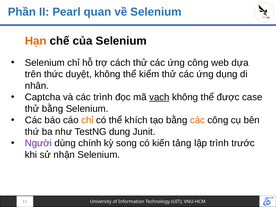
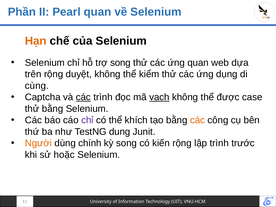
trợ cách: cách -> song (120, 63)
ứng công: công -> quan (198, 63)
trên thức: thức -> rộng (54, 74)
nhân: nhân -> cùng (37, 86)
các underline: none -> present (83, 97)
chỉ colour: orange -> purple (87, 120)
Người colour: purple -> orange (38, 143)
kiến tảng: tảng -> rộng (182, 143)
nhận: nhận -> hoặc (64, 155)
